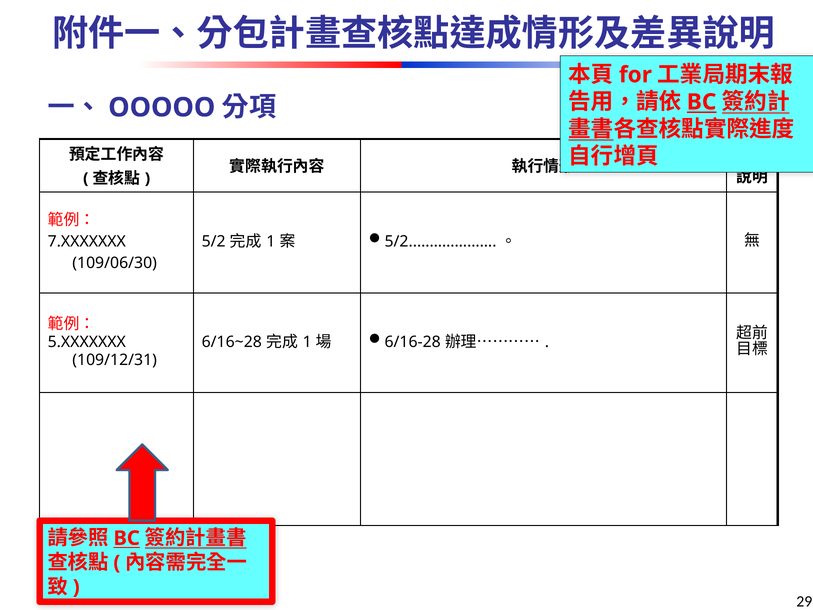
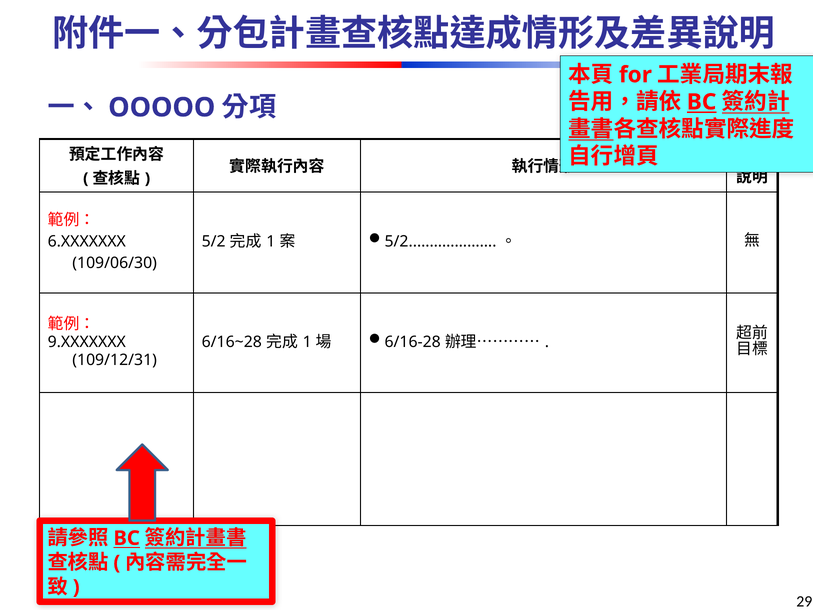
7.XXXXXXX: 7.XXXXXXX -> 6.XXXXXXX (87, 241)
5.XXXXXXX: 5.XXXXXXX -> 9.XXXXXXX (87, 342)
